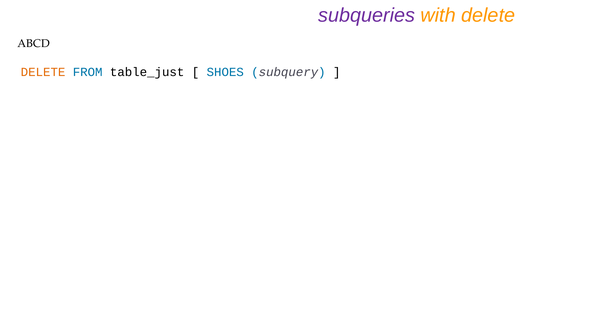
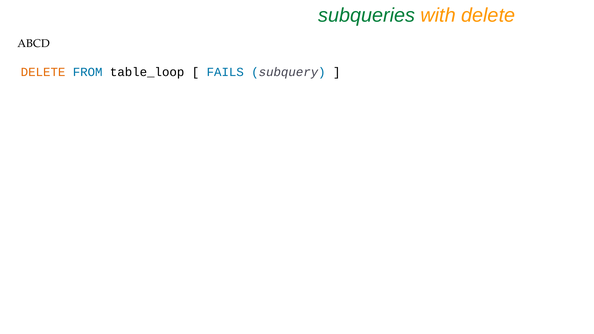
subqueries colour: purple -> green (367, 15)
table_just: table_just -> table_loop (147, 72)
SHOES: SHOES -> FAILS (225, 72)
